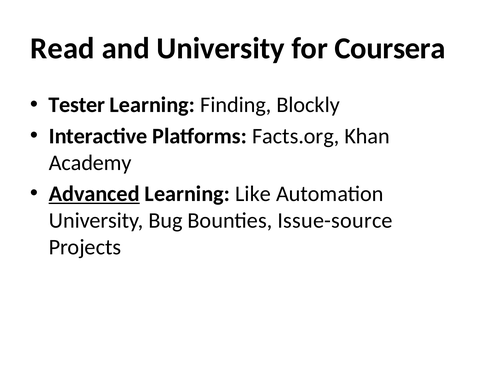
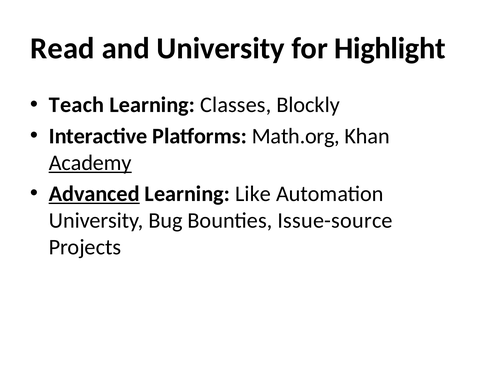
Coursera: Coursera -> Highlight (390, 48)
Tester: Tester -> Teach (77, 105)
Finding: Finding -> Classes (236, 105)
Facts.org: Facts.org -> Math.org (296, 136)
Academy underline: none -> present (90, 163)
